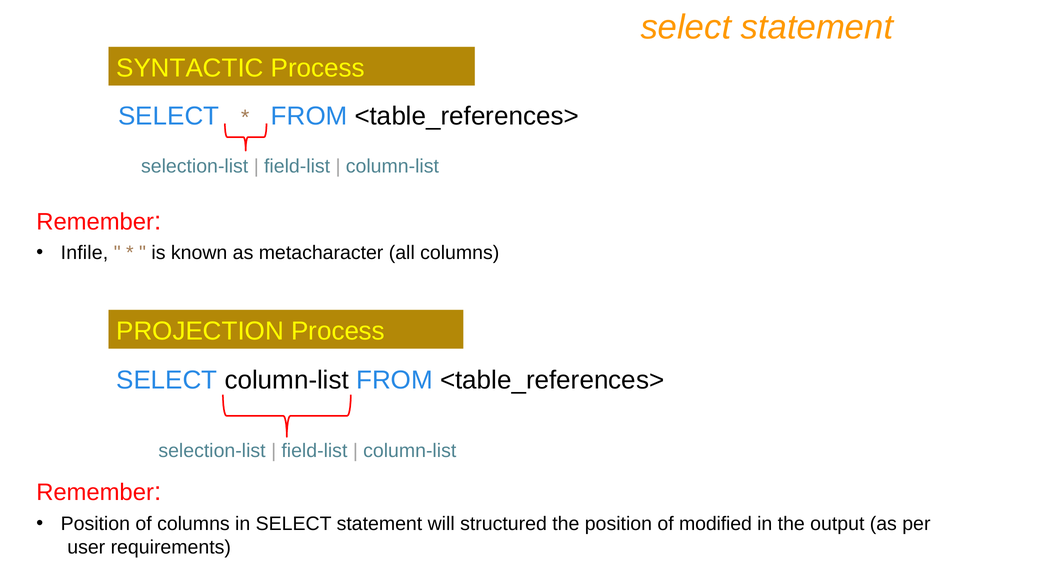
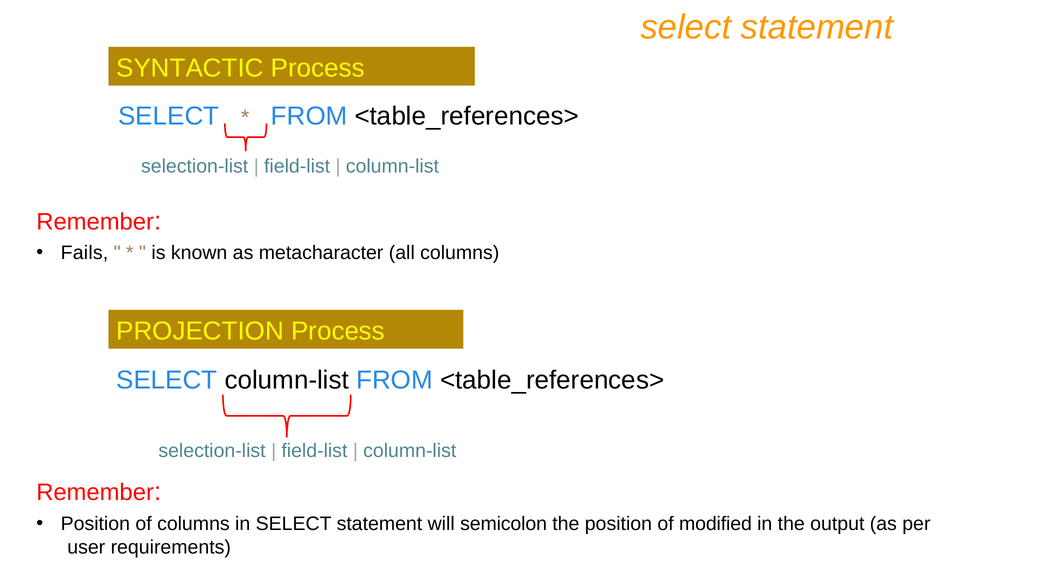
Infile: Infile -> Fails (84, 253)
structured: structured -> semicolon (504, 524)
